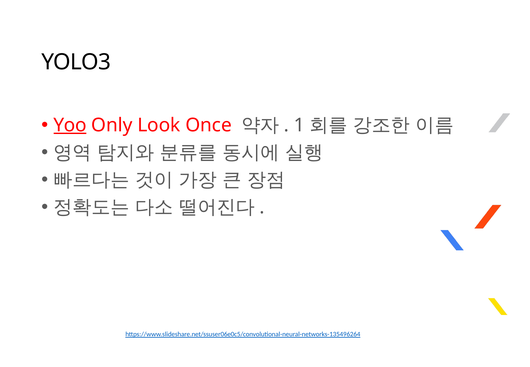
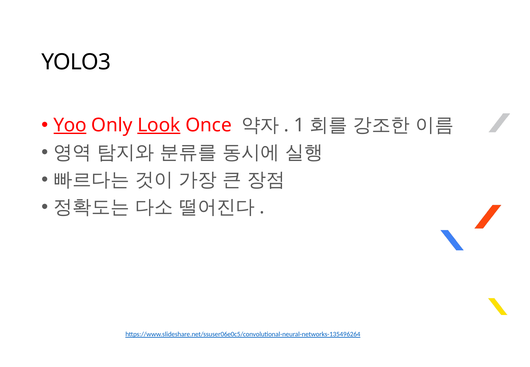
Look underline: none -> present (159, 125)
